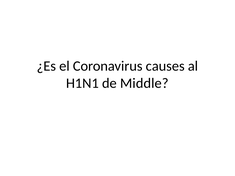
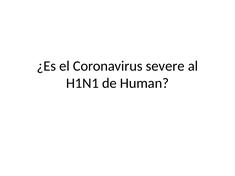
causes: causes -> severe (165, 66)
Middle: Middle -> Human (144, 83)
